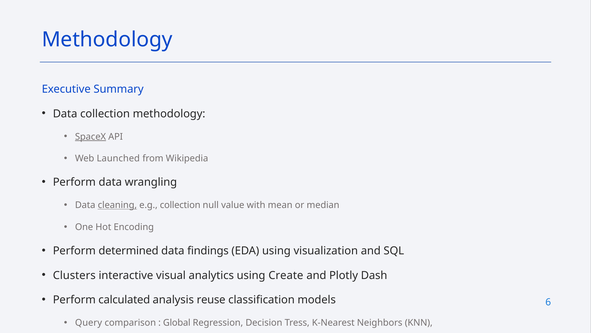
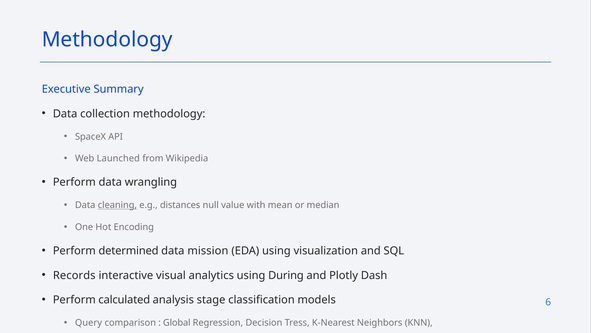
SpaceX underline: present -> none (90, 136)
e.g collection: collection -> distances (180, 205)
findings: findings -> mission (208, 250)
Clusters: Clusters -> Records (74, 275)
Create: Create -> During (286, 275)
reuse: reuse -> stage (211, 299)
